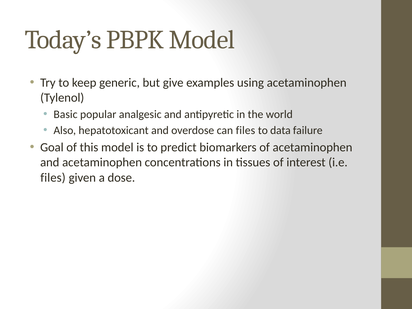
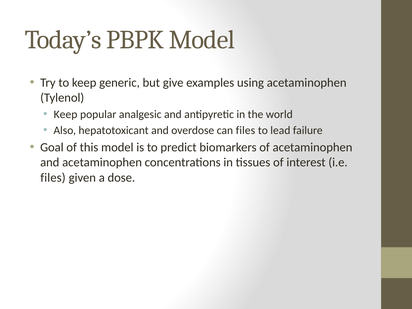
Basic: Basic -> Keep (66, 114)
data: data -> lead (280, 130)
